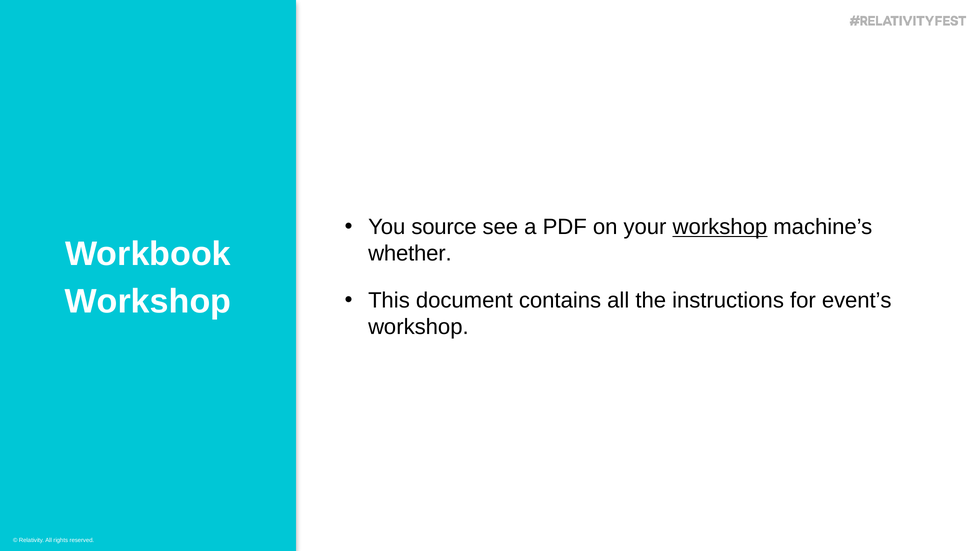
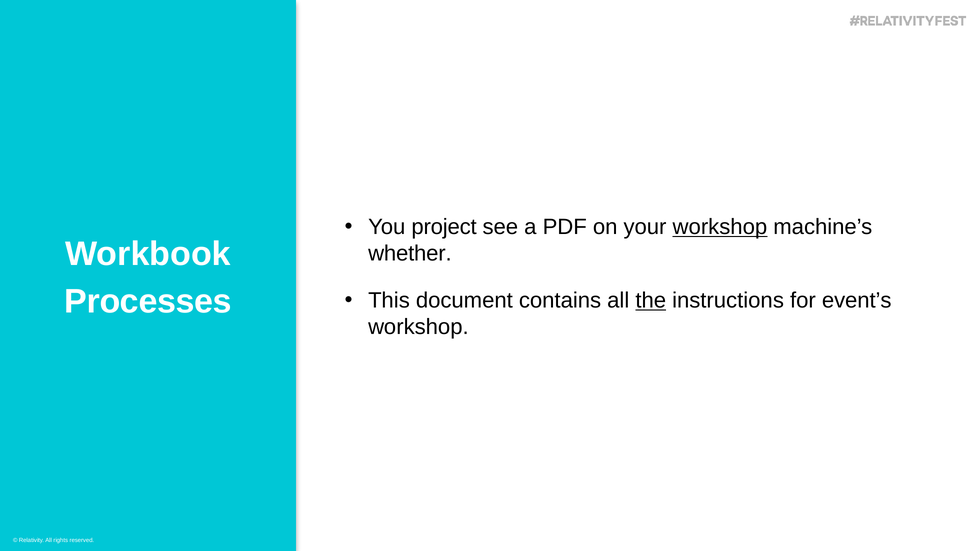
source: source -> project (444, 227)
Workshop: Workshop -> Processes (148, 302)
the underline: none -> present (651, 301)
